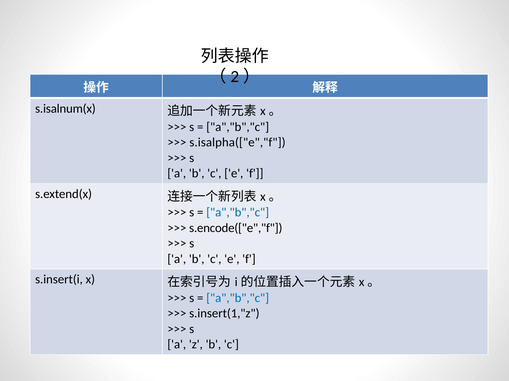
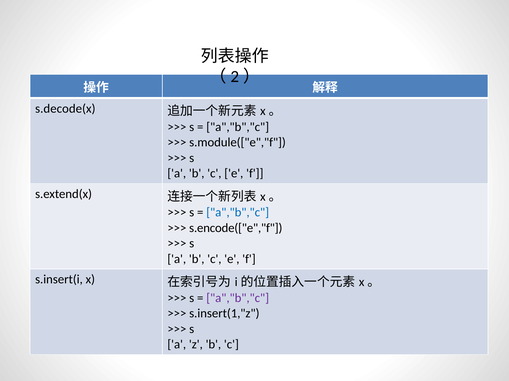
s.isalnum(x: s.isalnum(x -> s.decode(x (65, 109)
s.isalpha(["e","f: s.isalpha(["e","f -> s.module(["e","f (238, 143)
a","b","c colour: blue -> purple (238, 298)
